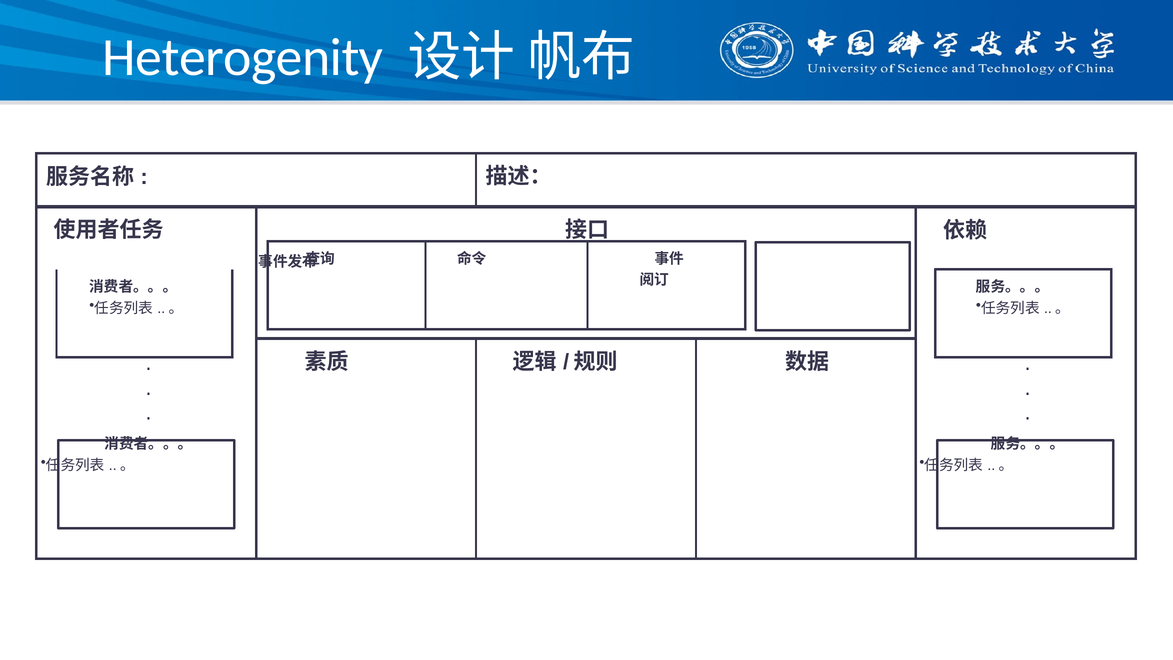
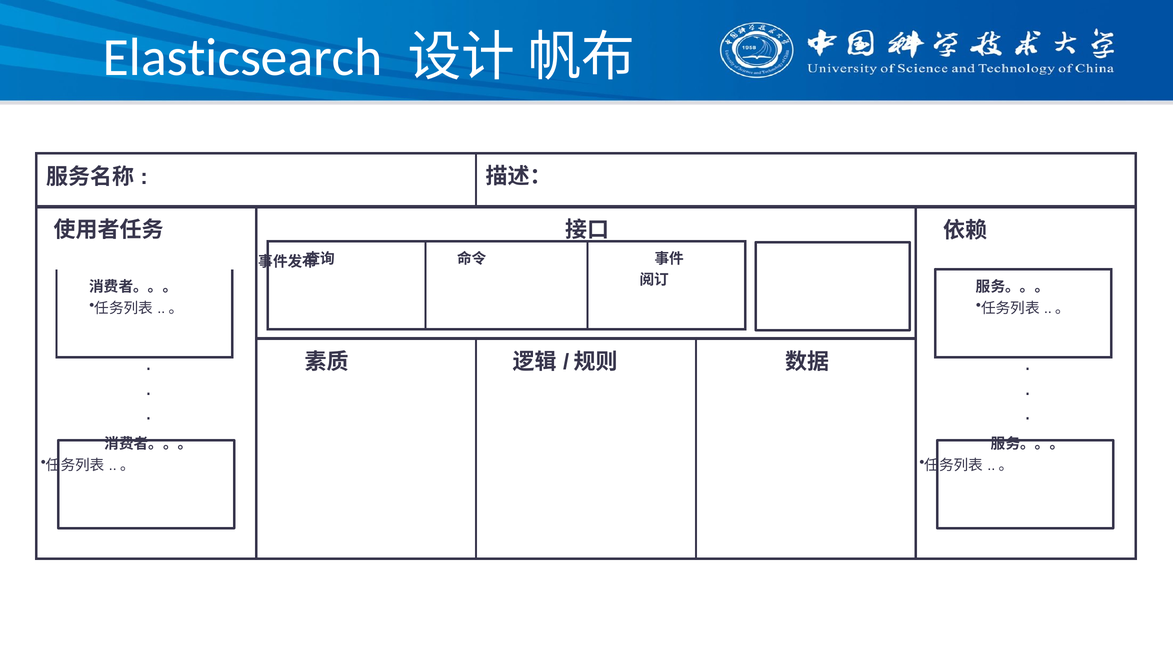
Heterogenity: Heterogenity -> Elasticsearch (243, 58)
